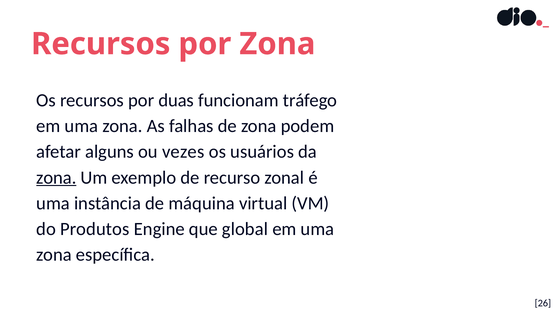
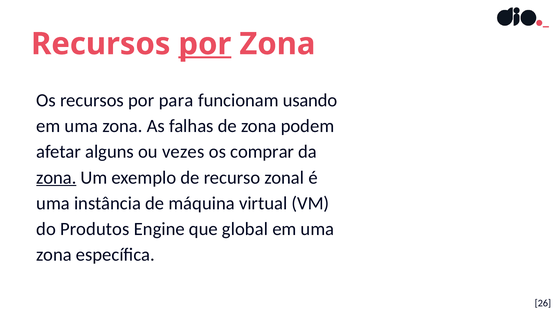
por underline: none -> present (205, 44)
duas: duas -> para (176, 100)
tráfego: tráfego -> usando (310, 100)
usuários: usuários -> comprar (262, 152)
